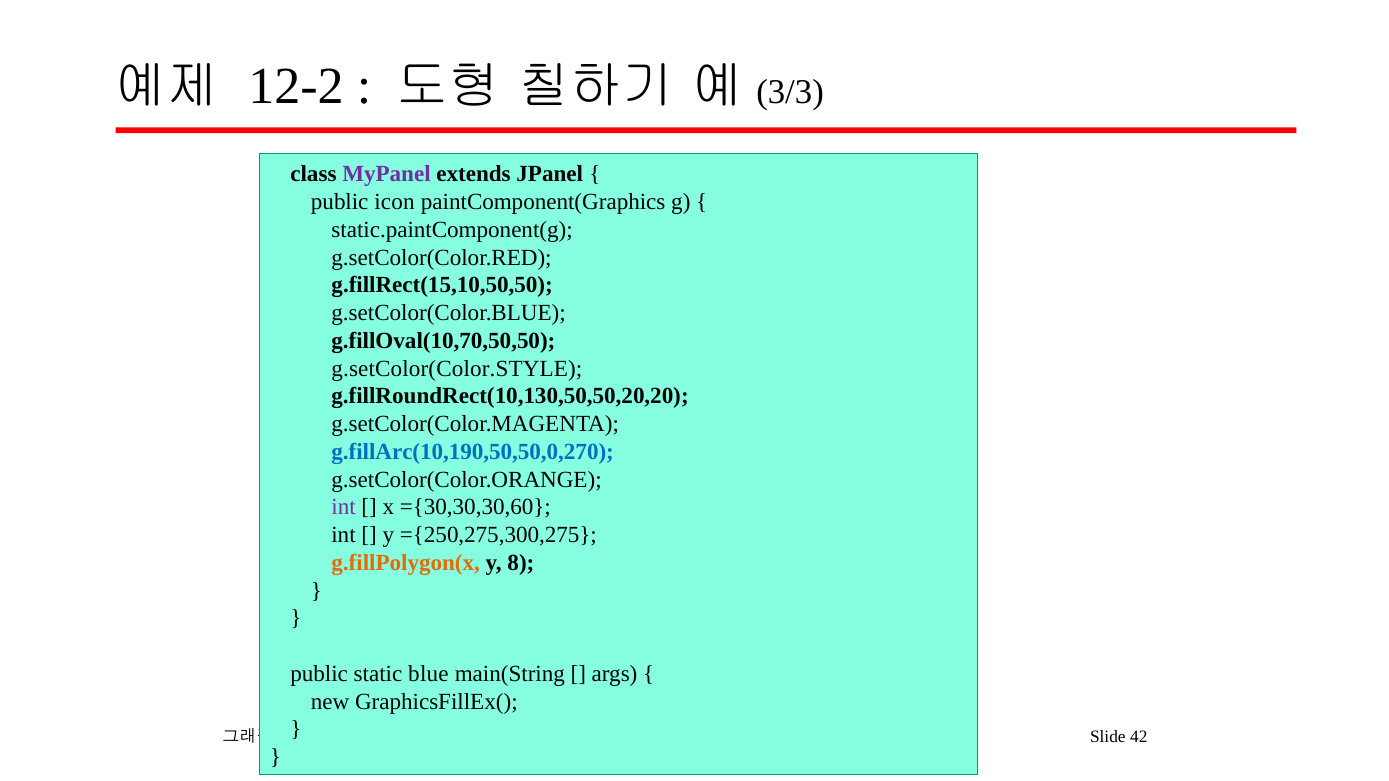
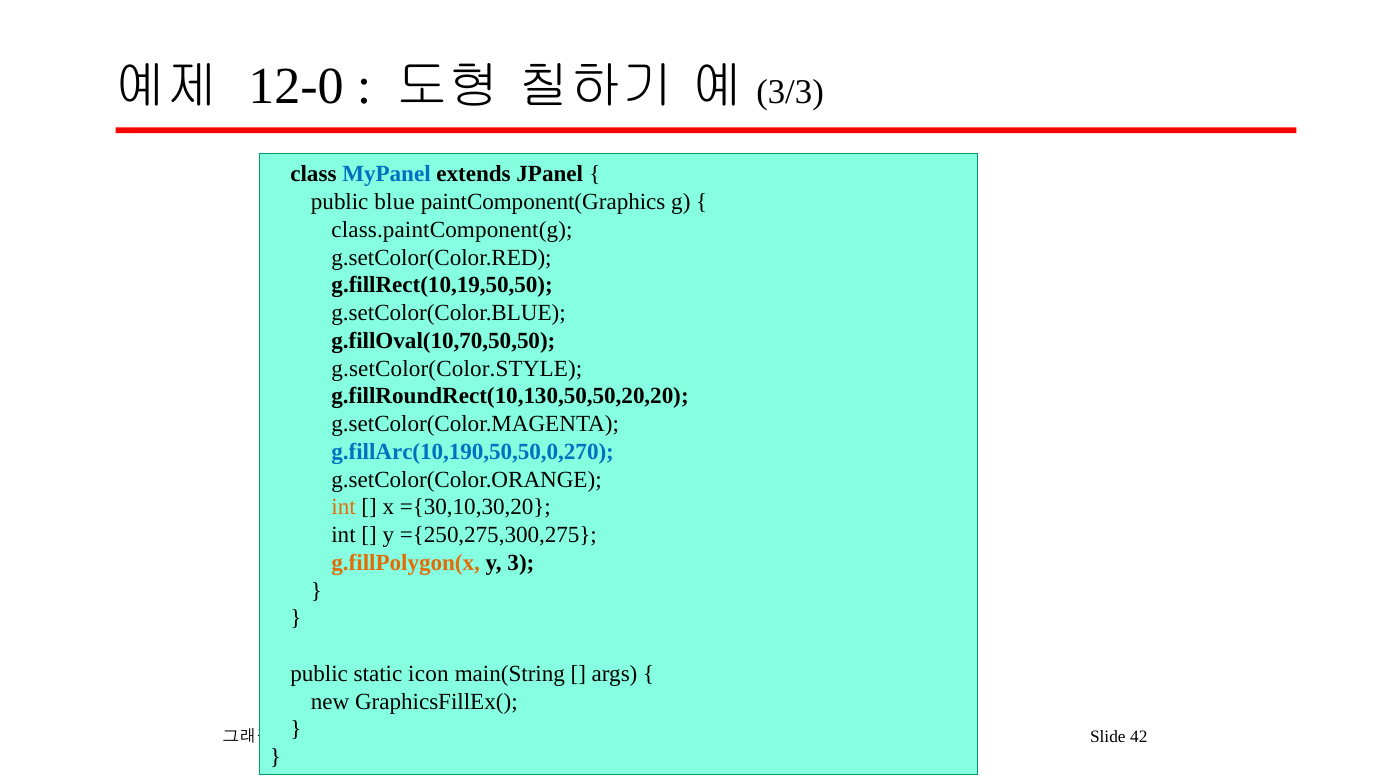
12-2: 12-2 -> 12-0 (296, 86)
MyPanel colour: purple -> blue (386, 174)
icon: icon -> blue (395, 202)
static.paintComponent(g: static.paintComponent(g -> class.paintComponent(g (452, 230)
g.fillRect(15,10,50,50: g.fillRect(15,10,50,50 -> g.fillRect(10,19,50,50 (442, 285)
int colour: purple -> orange (344, 507)
={30,30,30,60: ={30,30,30,60 -> ={30,10,30,20 (475, 507)
8: 8 -> 3 (521, 563)
blue: blue -> icon (428, 674)
